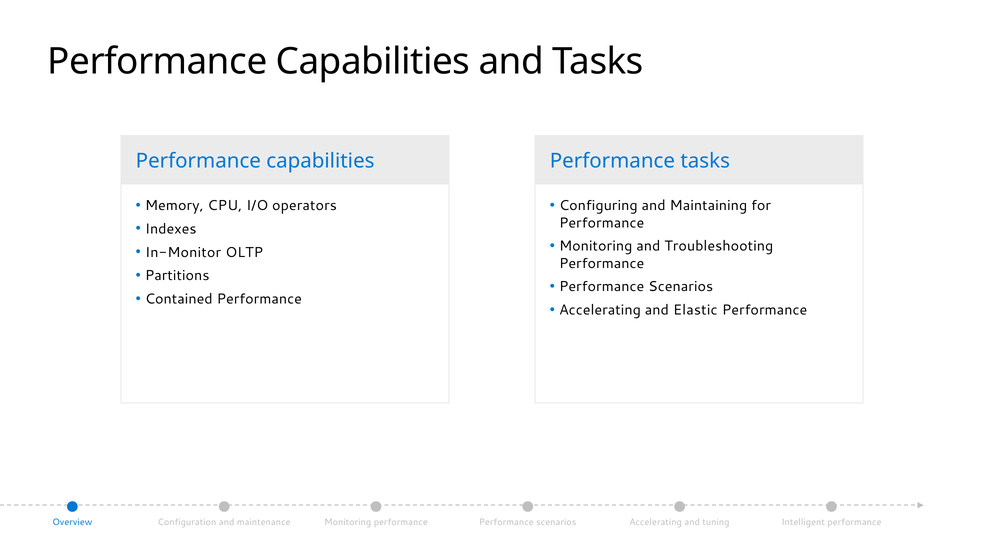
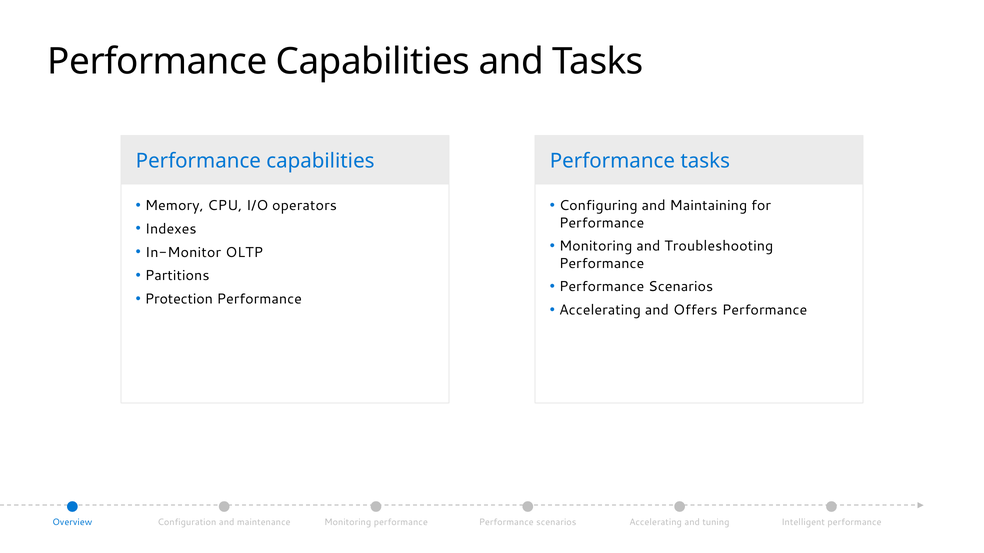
Contained: Contained -> Protection (179, 299)
Elastic: Elastic -> Offers (695, 310)
